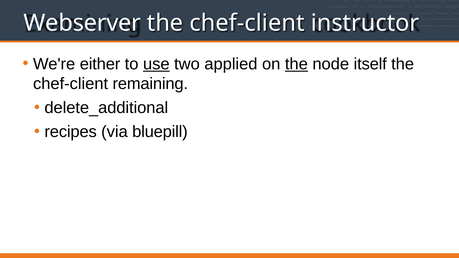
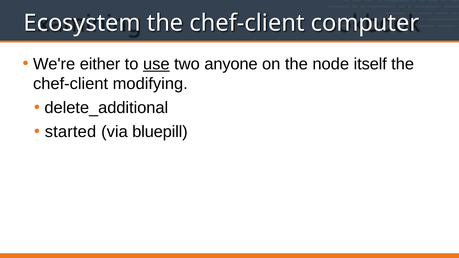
Webserver: Webserver -> Ecosystem (82, 23)
instructor: instructor -> computer (365, 23)
applied: applied -> anyone (231, 64)
the underline: present -> none (296, 64)
remaining: remaining -> modifying (150, 84)
recipes: recipes -> started (70, 132)
